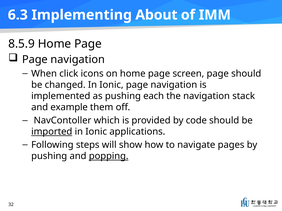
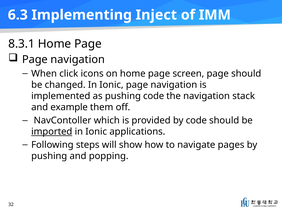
About: About -> Inject (156, 15)
8.5.9: 8.5.9 -> 8.3.1 (22, 44)
pushing each: each -> code (154, 96)
popping underline: present -> none (109, 156)
